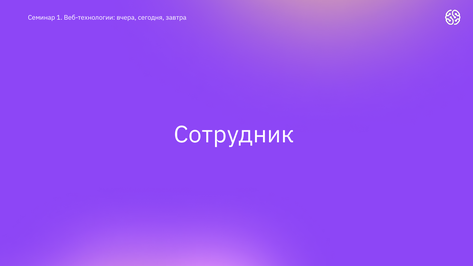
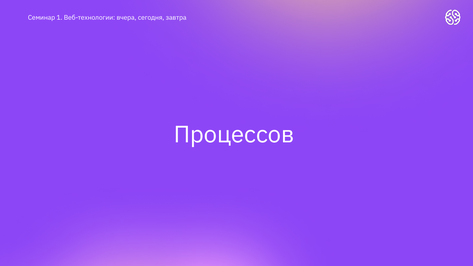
Сотрудник: Сотрудник -> Процессов (234, 135)
